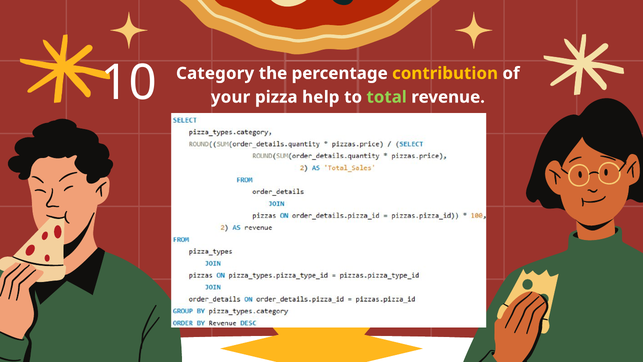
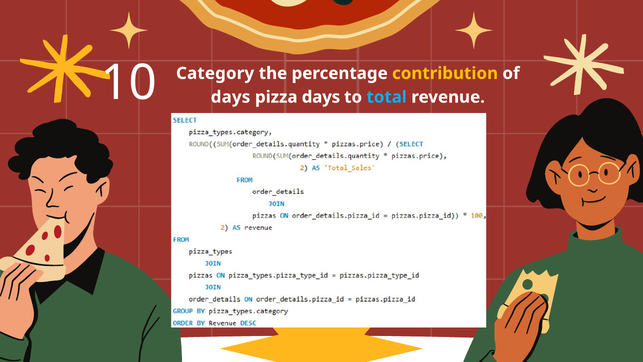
your: your -> days (231, 97)
pizza help: help -> days (321, 97)
total colour: light green -> light blue (387, 97)
